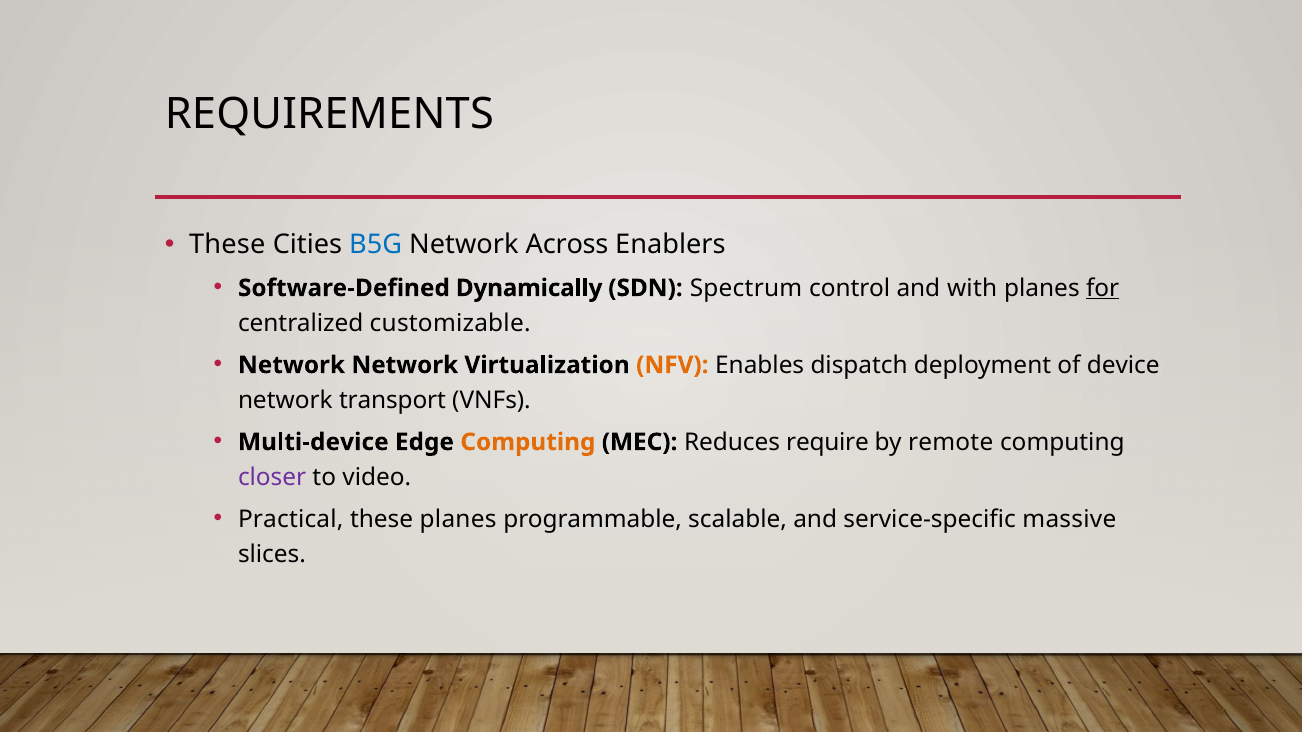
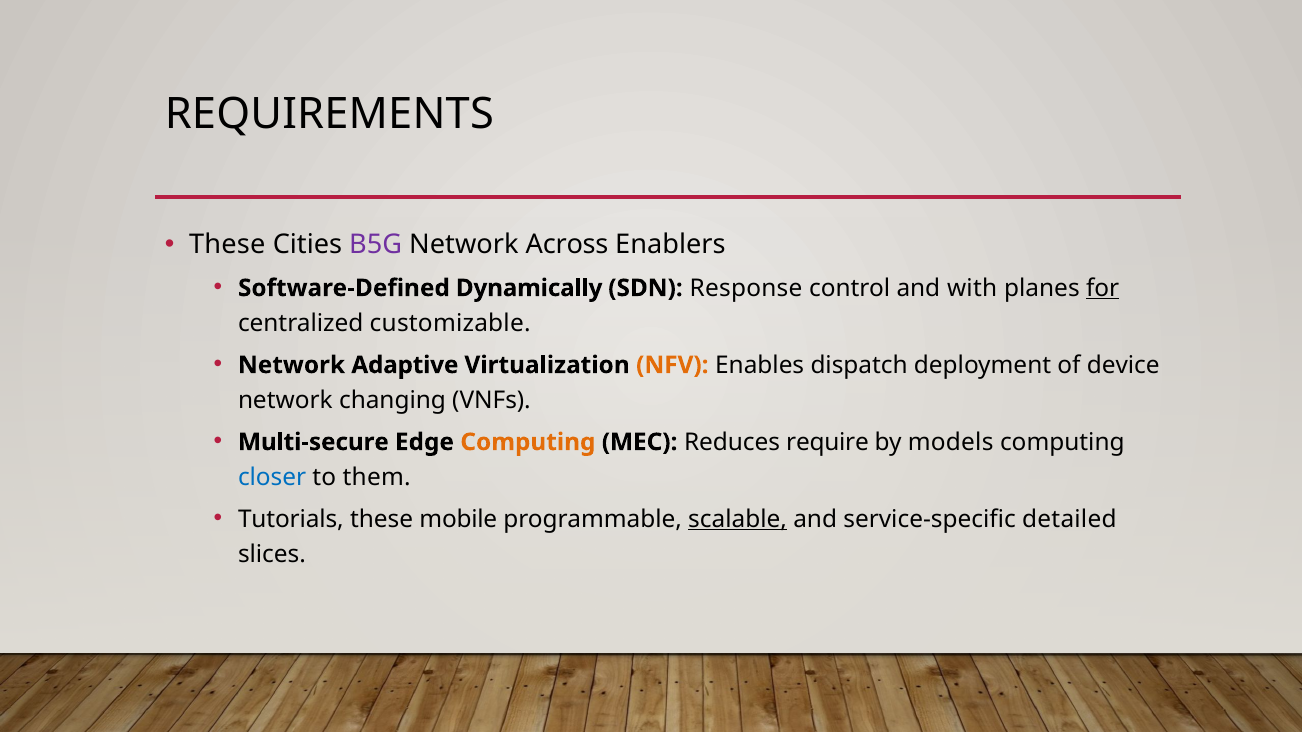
B5G colour: blue -> purple (376, 245)
Spectrum: Spectrum -> Response (746, 288)
Network Network: Network -> Adaptive (405, 365)
transport: transport -> changing (392, 400)
Multi-device: Multi-device -> Multi-secure (313, 442)
remote: remote -> models (951, 442)
closer colour: purple -> blue (272, 477)
video: video -> them (377, 477)
Practical: Practical -> Tutorials (291, 519)
these planes: planes -> mobile (458, 519)
scalable underline: none -> present (738, 519)
massive: massive -> detailed (1069, 519)
